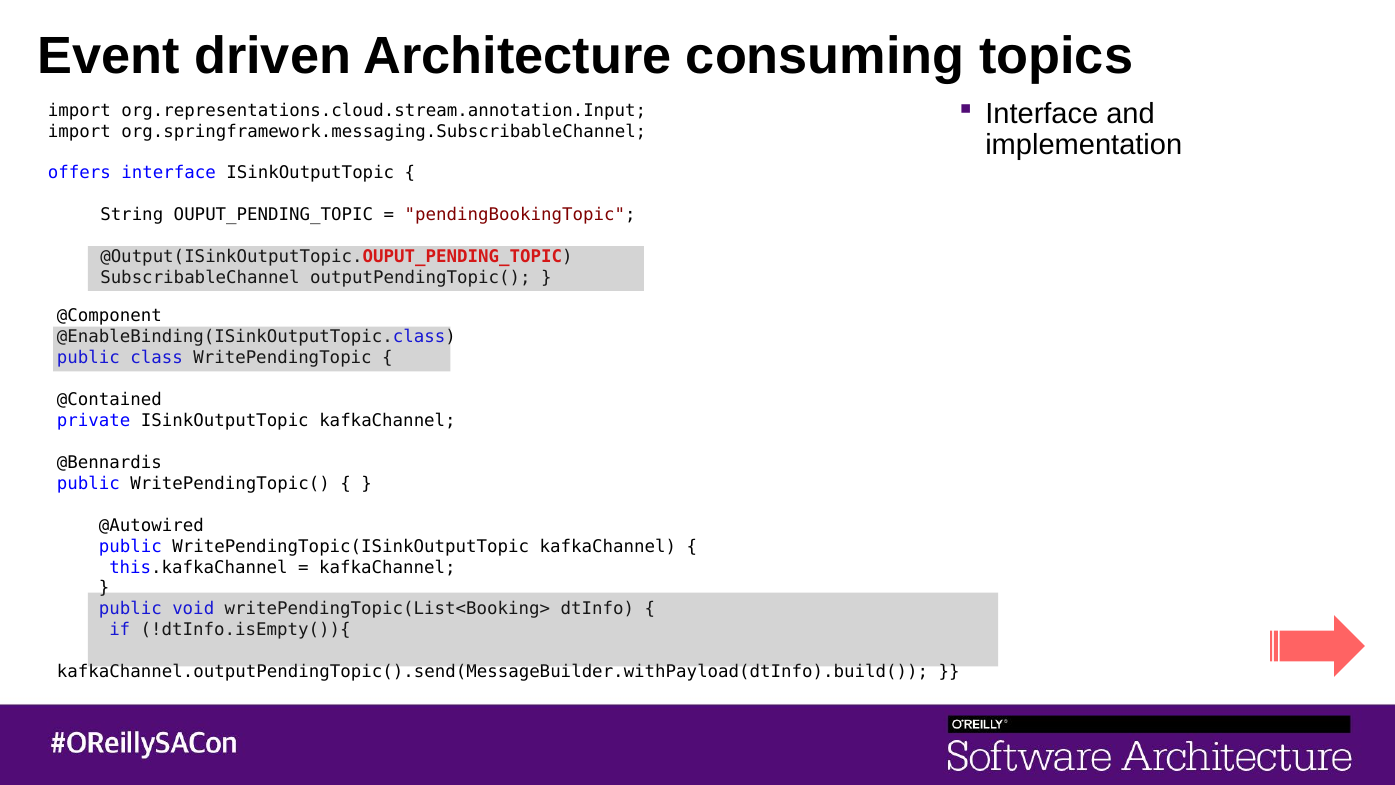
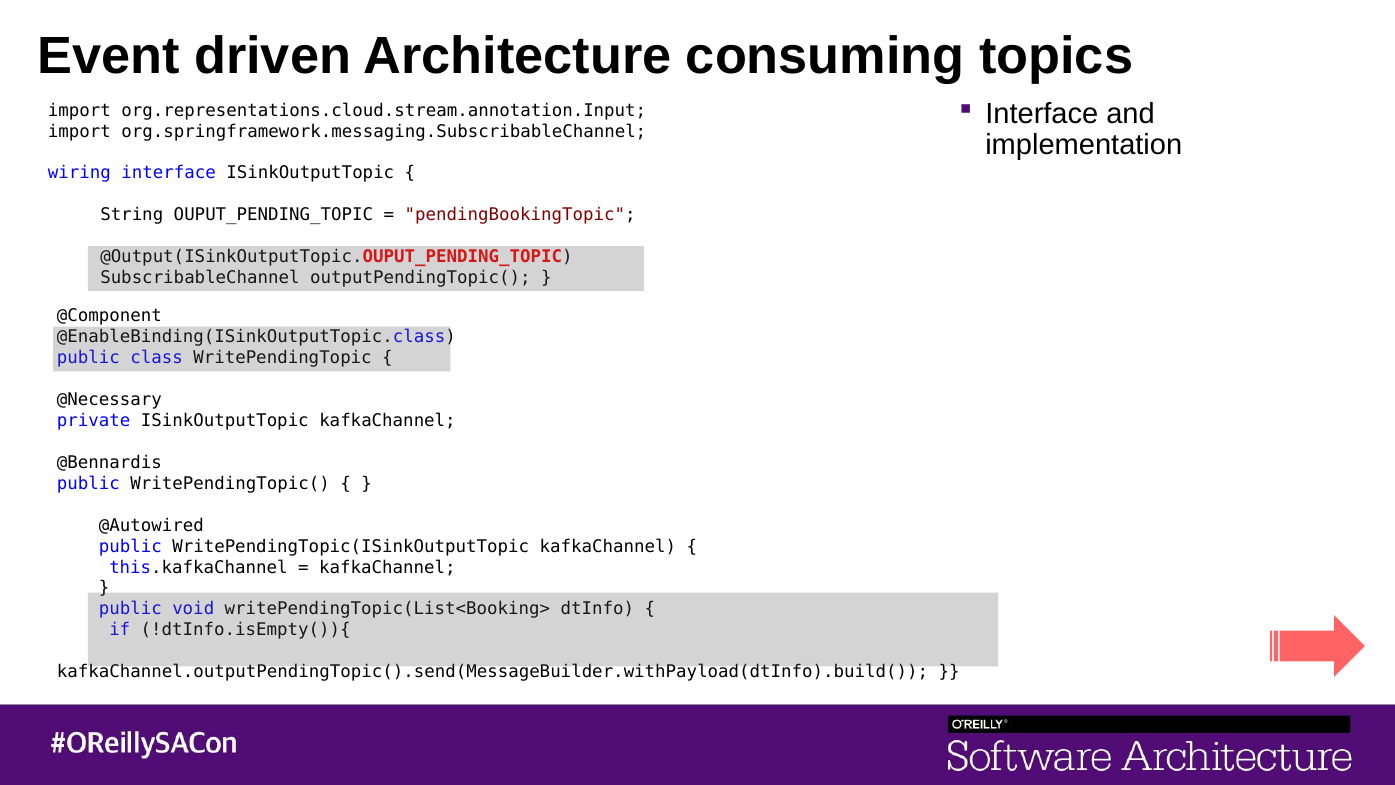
offers: offers -> wiring (79, 173)
@Contained: @Contained -> @Necessary (109, 400)
